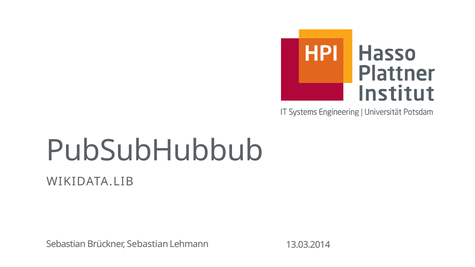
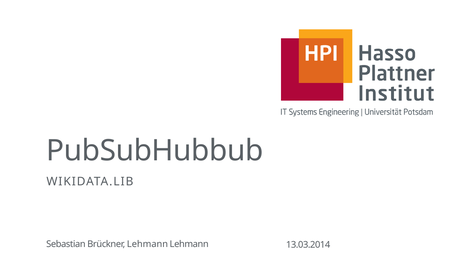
Brückner Sebastian: Sebastian -> Lehmann (147, 244)
